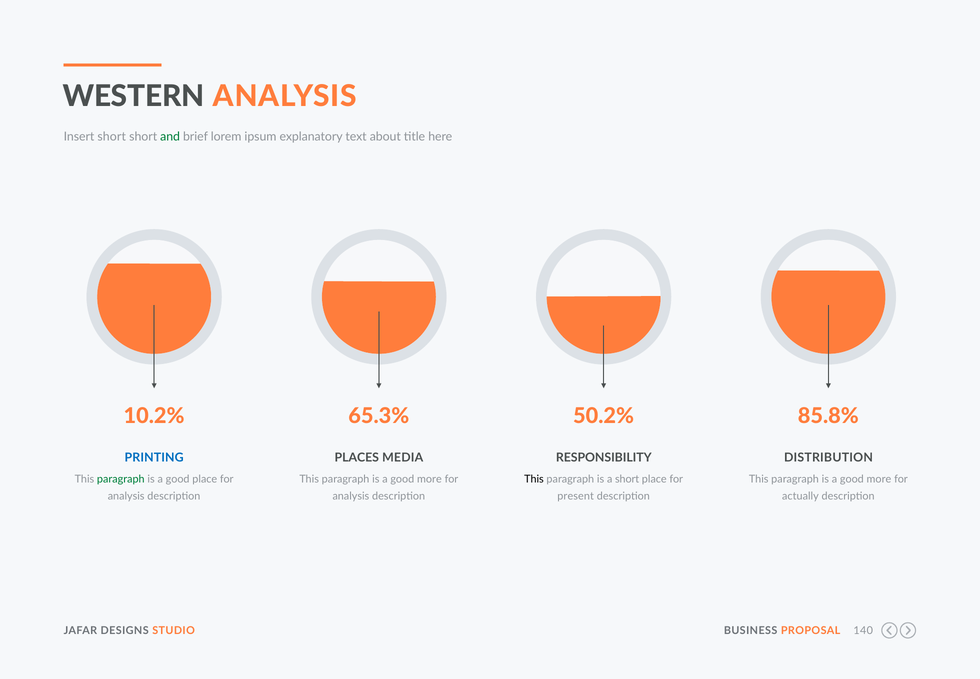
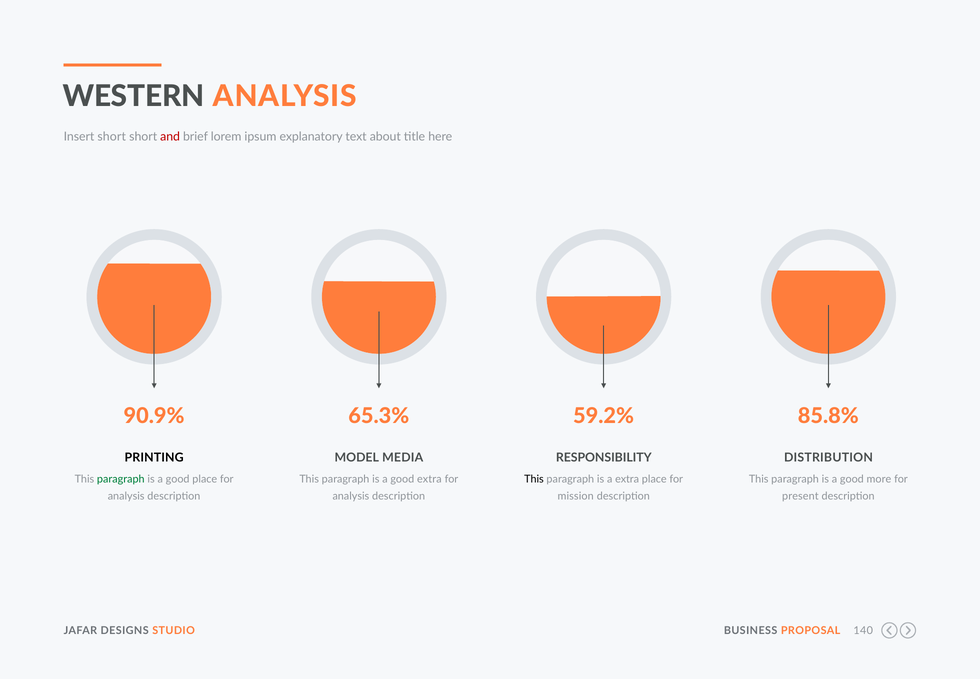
and colour: green -> red (170, 136)
10.2%: 10.2% -> 90.9% (154, 416)
50.2%: 50.2% -> 59.2% (604, 416)
PRINTING colour: blue -> black (154, 457)
PLACES: PLACES -> MODEL (357, 457)
more: more -> extra (429, 479)
a short: short -> extra (627, 479)
present: present -> mission (576, 496)
actually: actually -> present (800, 496)
